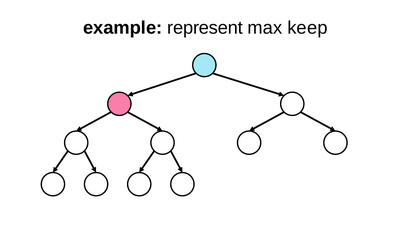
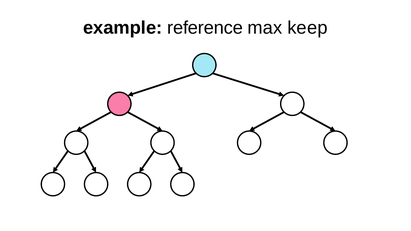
represent: represent -> reference (205, 28)
